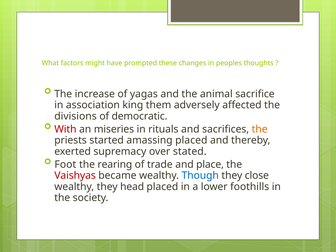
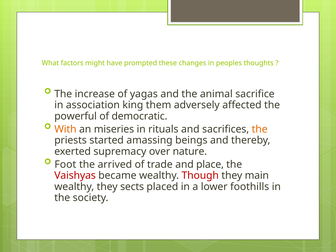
divisions: divisions -> powerful (76, 116)
With colour: red -> orange (65, 129)
amassing placed: placed -> beings (191, 140)
stated: stated -> nature (190, 151)
rearing: rearing -> arrived (115, 164)
Though colour: blue -> red (200, 176)
close: close -> main (257, 176)
head: head -> sects (132, 187)
